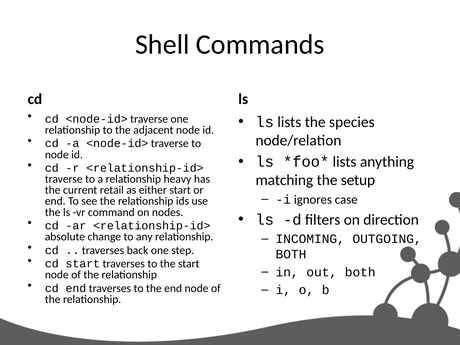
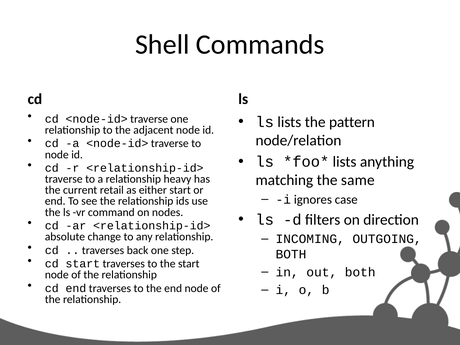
species: species -> pattern (352, 122)
setup: setup -> same (358, 180)
